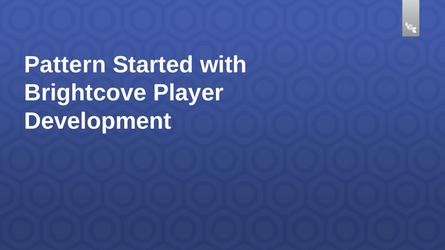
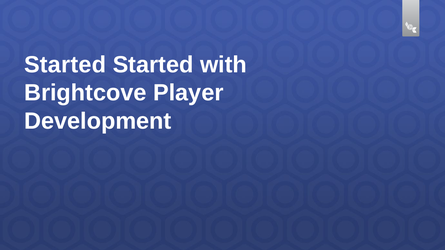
Pattern: Pattern -> Started (65, 65)
